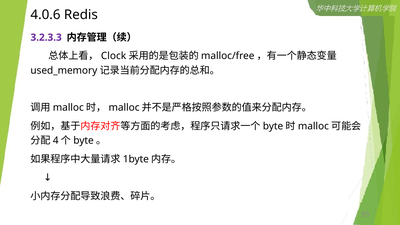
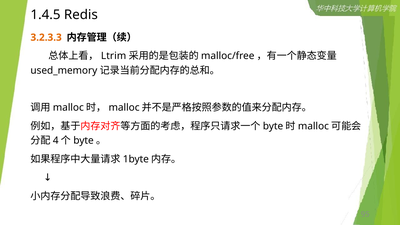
4.0.6: 4.0.6 -> 1.4.5 (46, 15)
3.2.3.3 colour: purple -> orange (46, 37)
Clock: Clock -> Ltrim (114, 56)
